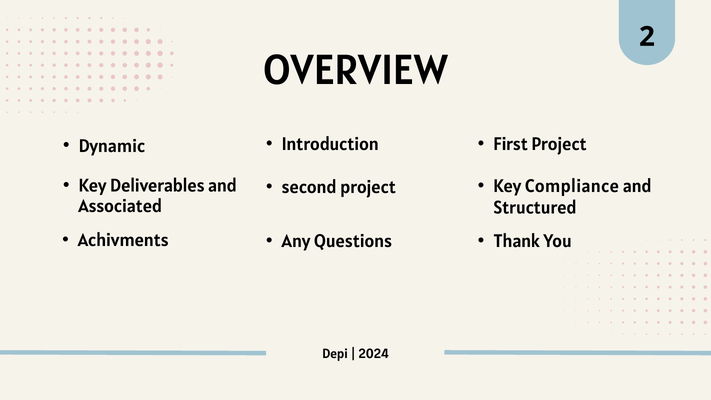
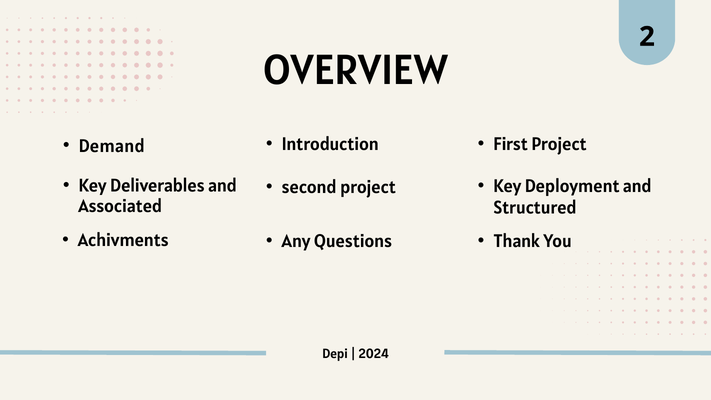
Dynamic: Dynamic -> Demand (112, 146)
Compliance: Compliance -> Deployment (572, 186)
